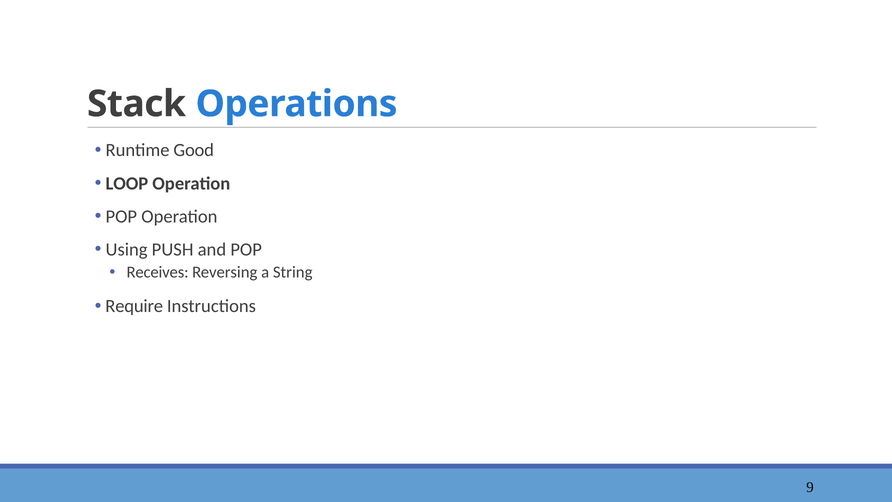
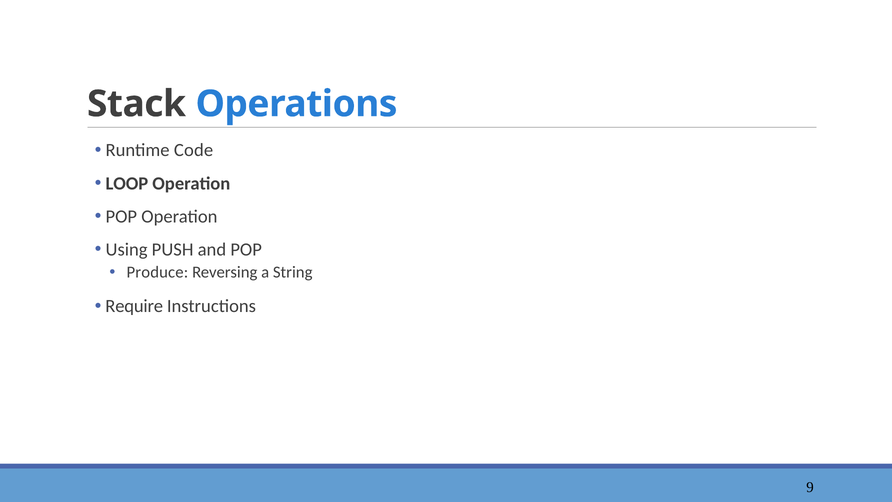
Good: Good -> Code (194, 150)
Receives: Receives -> Produce (157, 272)
